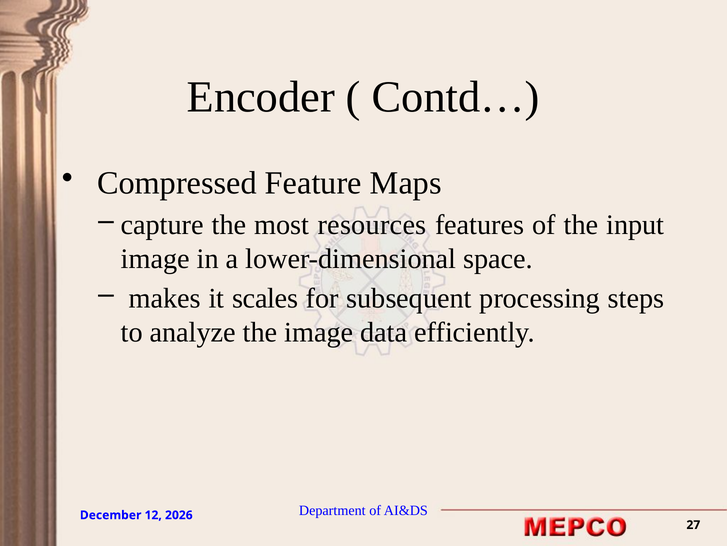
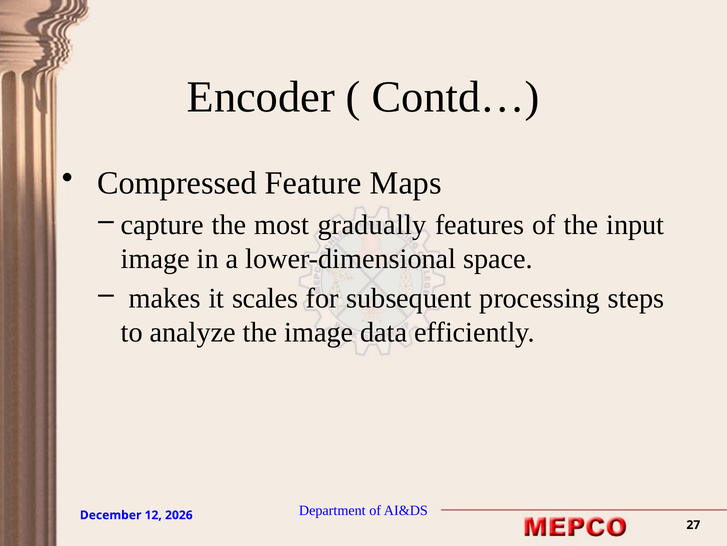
resources: resources -> gradually (372, 225)
